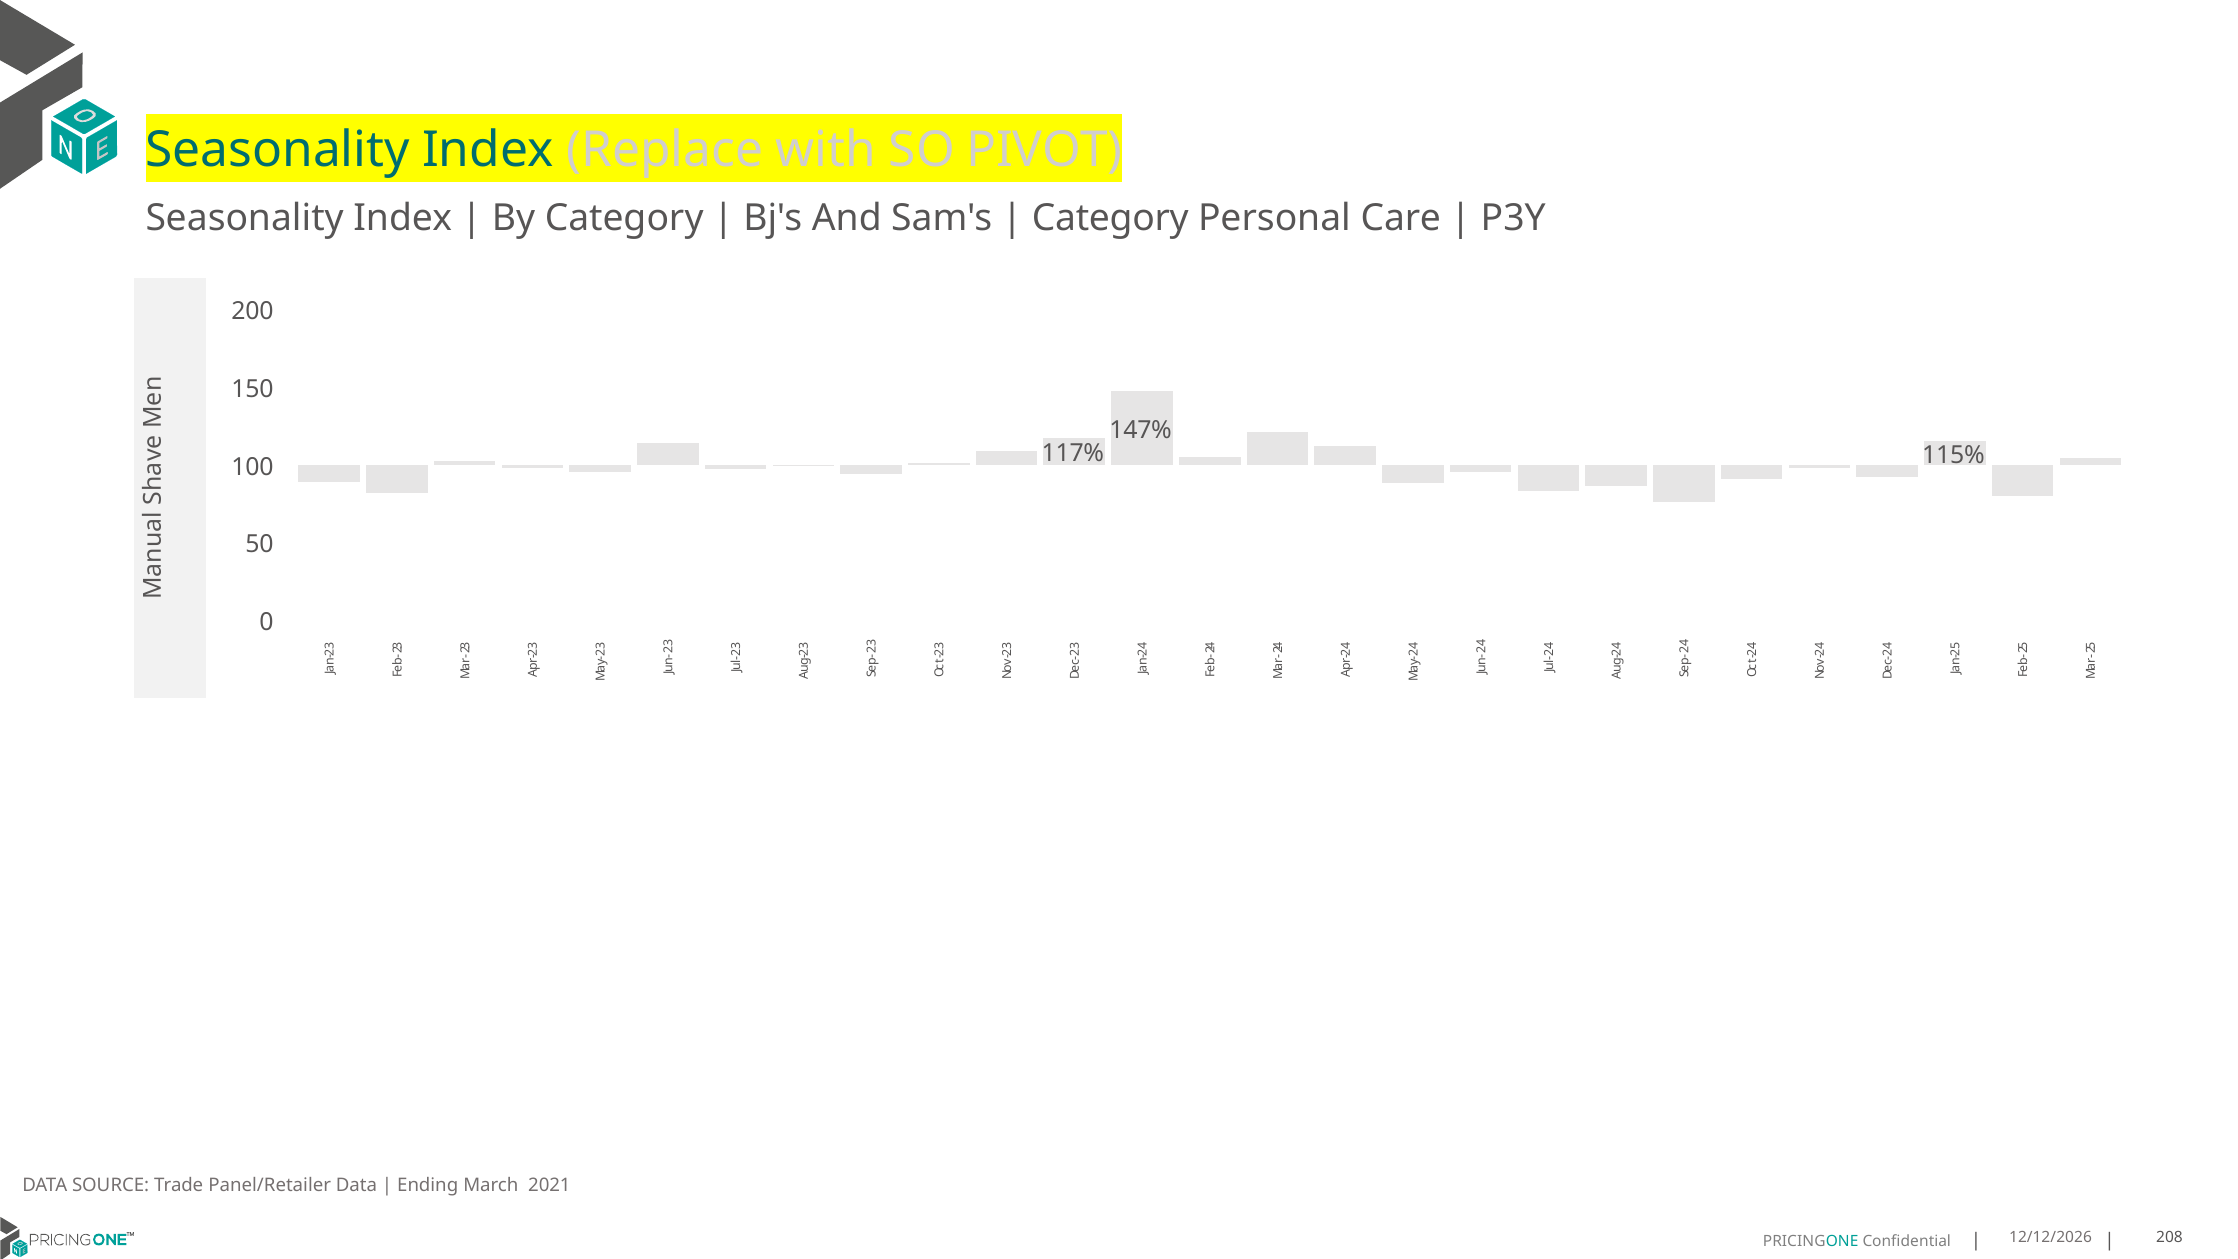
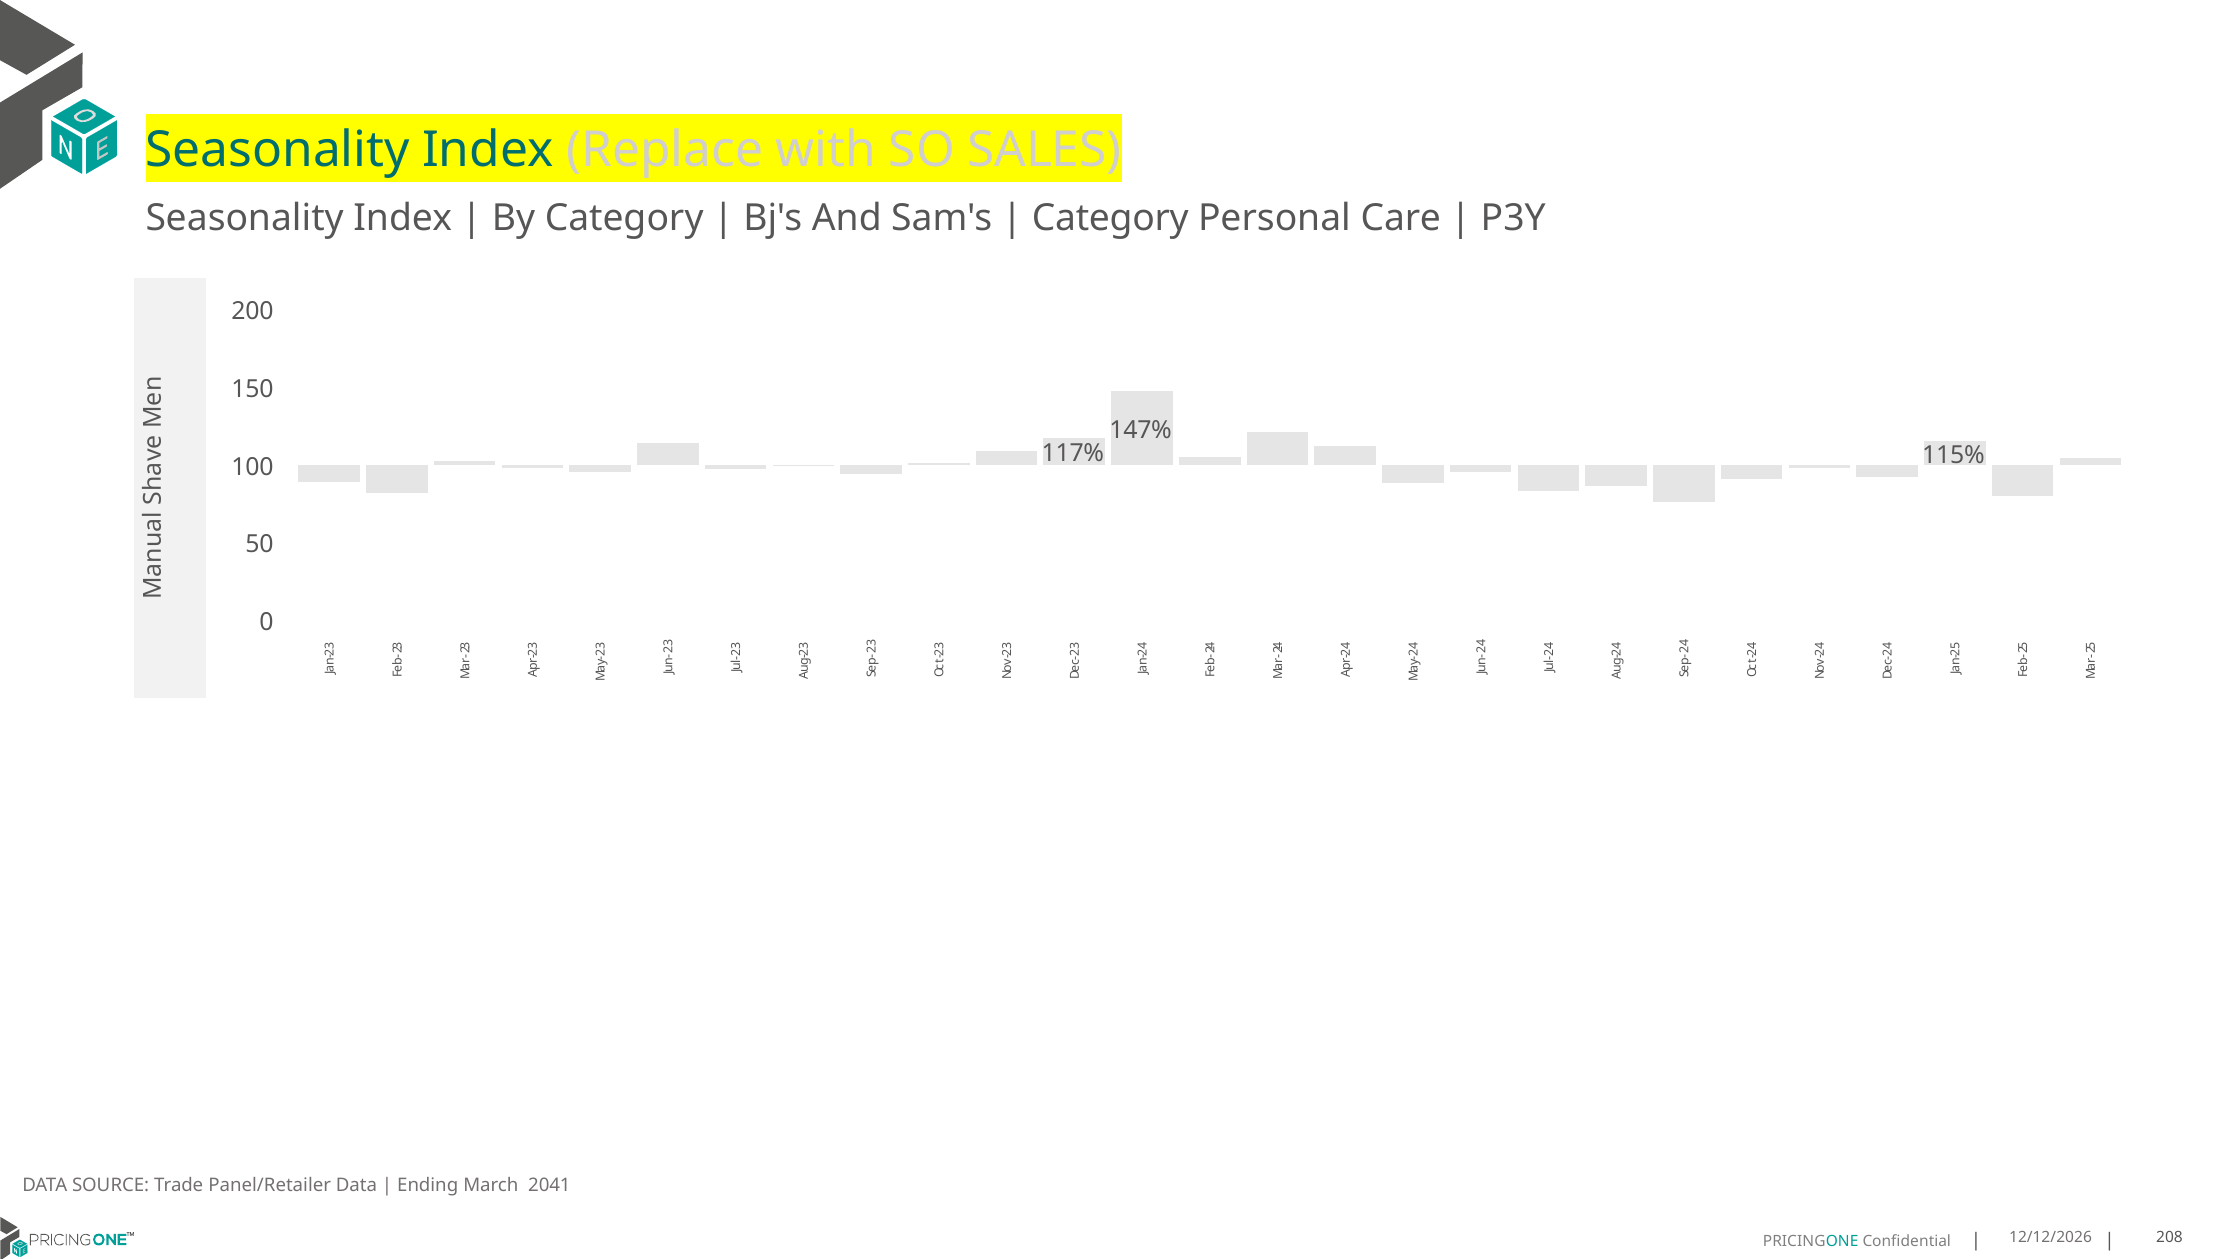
PIVOT: PIVOT -> SALES (1044, 150)
2021: 2021 -> 2041 (549, 1186)
